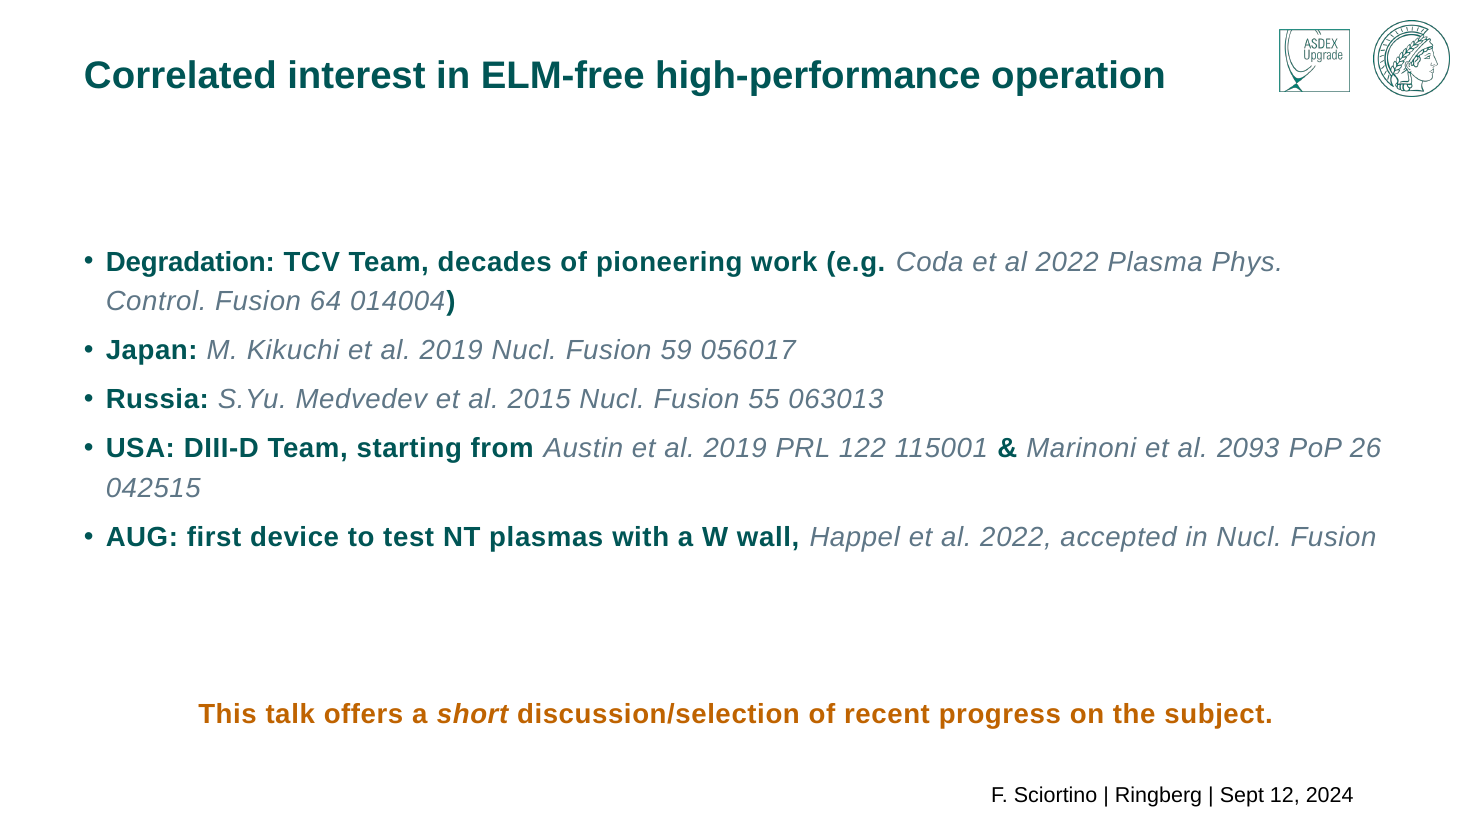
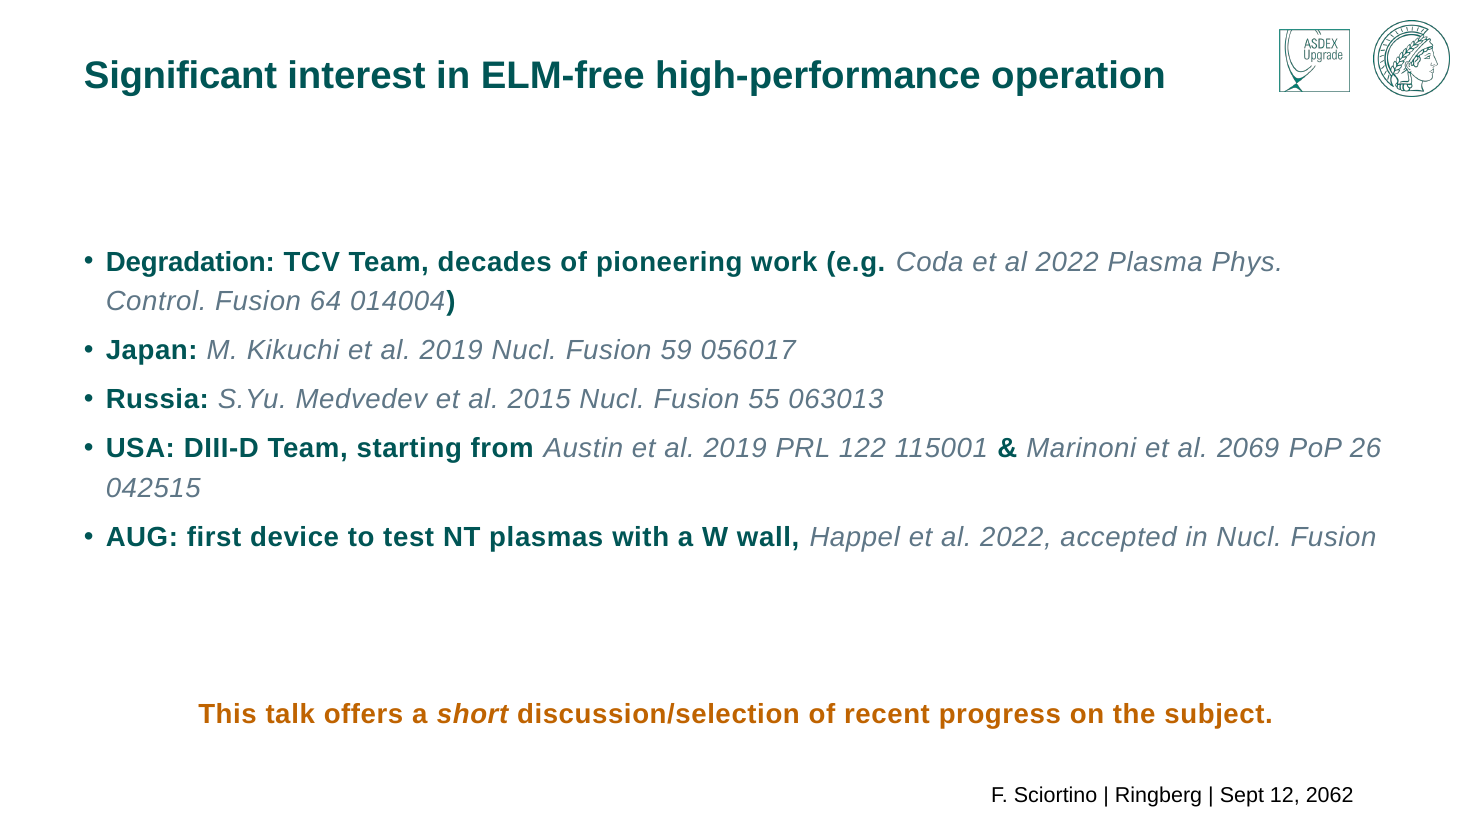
Correlated: Correlated -> Significant (181, 76)
2093: 2093 -> 2069 (1248, 449)
2024: 2024 -> 2062 (1330, 795)
